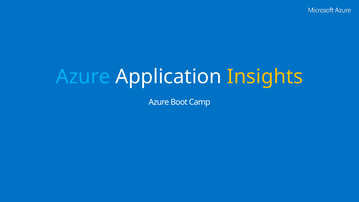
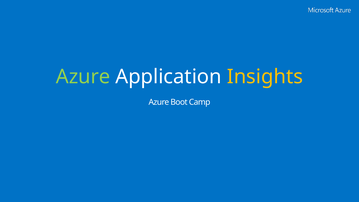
Azure colour: light blue -> light green (83, 77)
